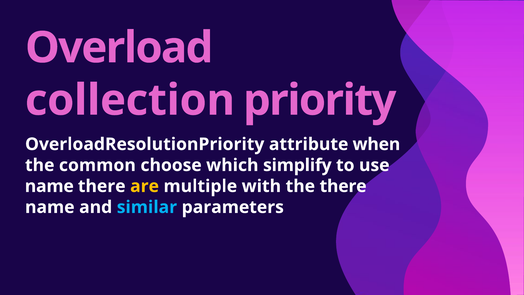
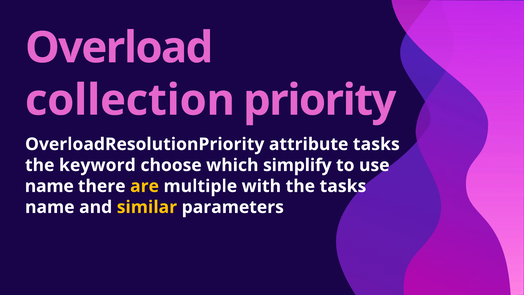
attribute when: when -> tasks (376, 144)
common: common -> keyword (97, 165)
the there: there -> tasks (343, 186)
similar colour: light blue -> yellow (147, 207)
